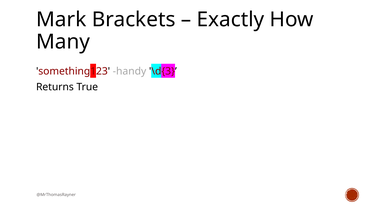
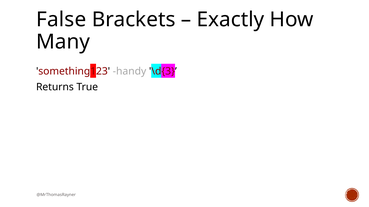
Mark: Mark -> False (61, 20)
